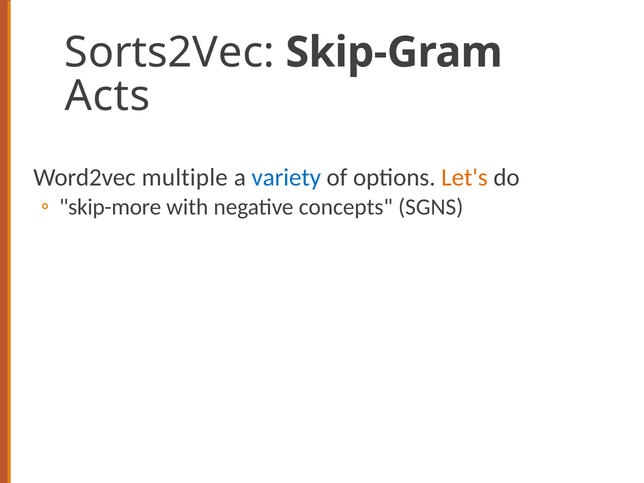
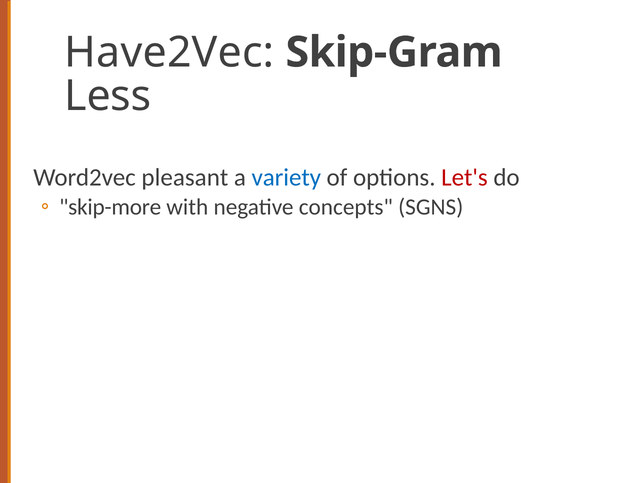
Sorts2Vec: Sorts2Vec -> Have2Vec (169, 52)
Acts: Acts -> Less (108, 96)
multiple: multiple -> pleasant (185, 178)
Let's colour: orange -> red (464, 178)
